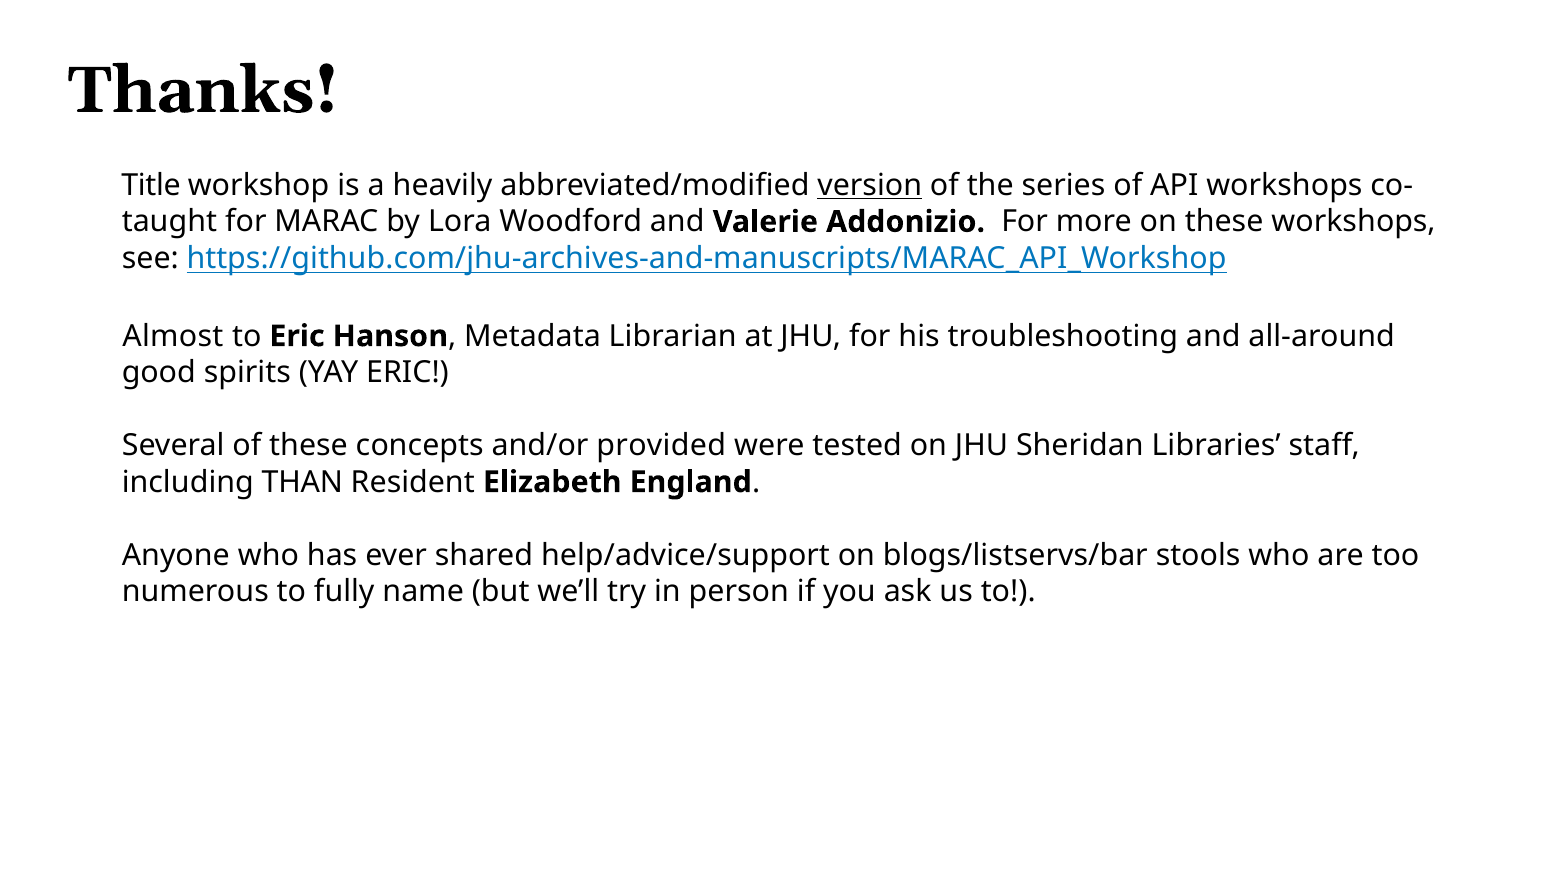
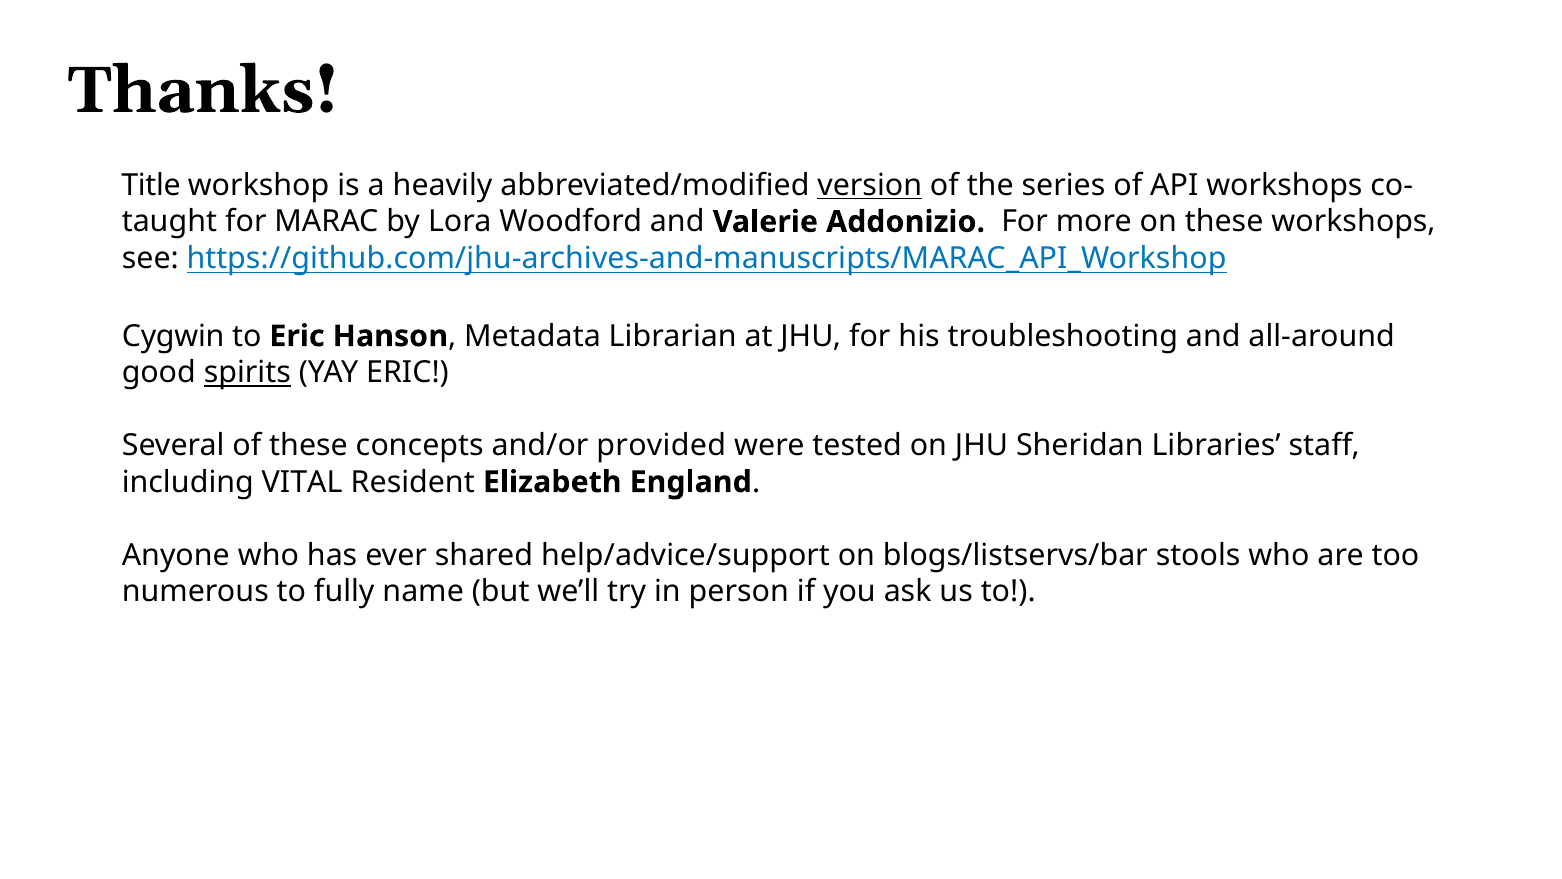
Almost: Almost -> Cygwin (173, 336)
spirits underline: none -> present (247, 373)
THAN: THAN -> VITAL (302, 482)
